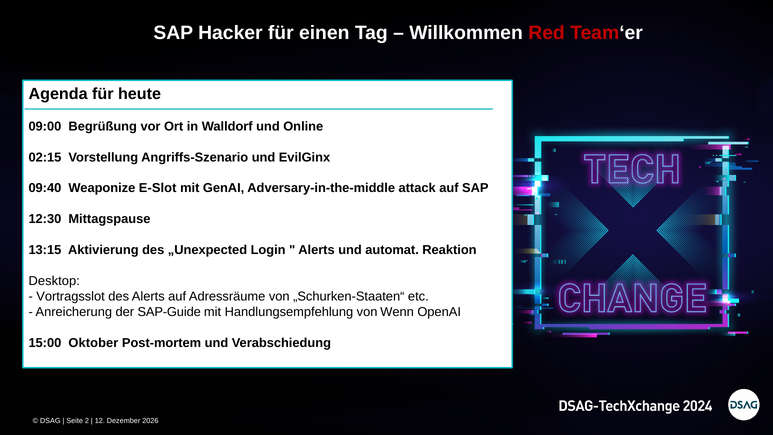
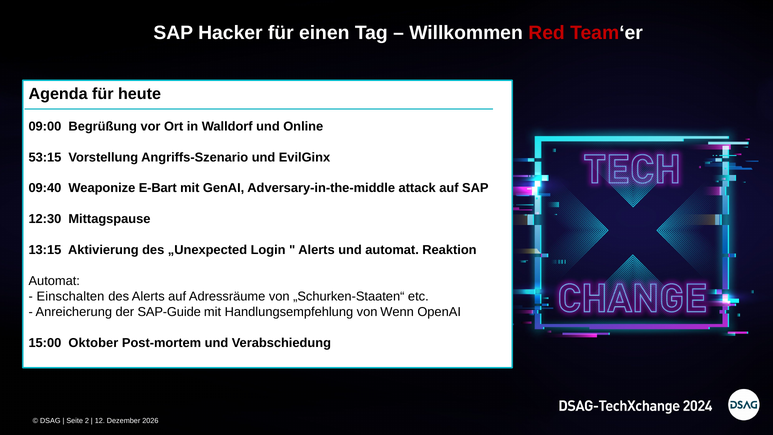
02:15: 02:15 -> 53:15 (45, 157)
E-Slot: E-Slot -> E-Bart (158, 188)
Desktop: Desktop -> Automat (54, 281)
Vortragsslot: Vortragsslot -> Einschalten (71, 296)
